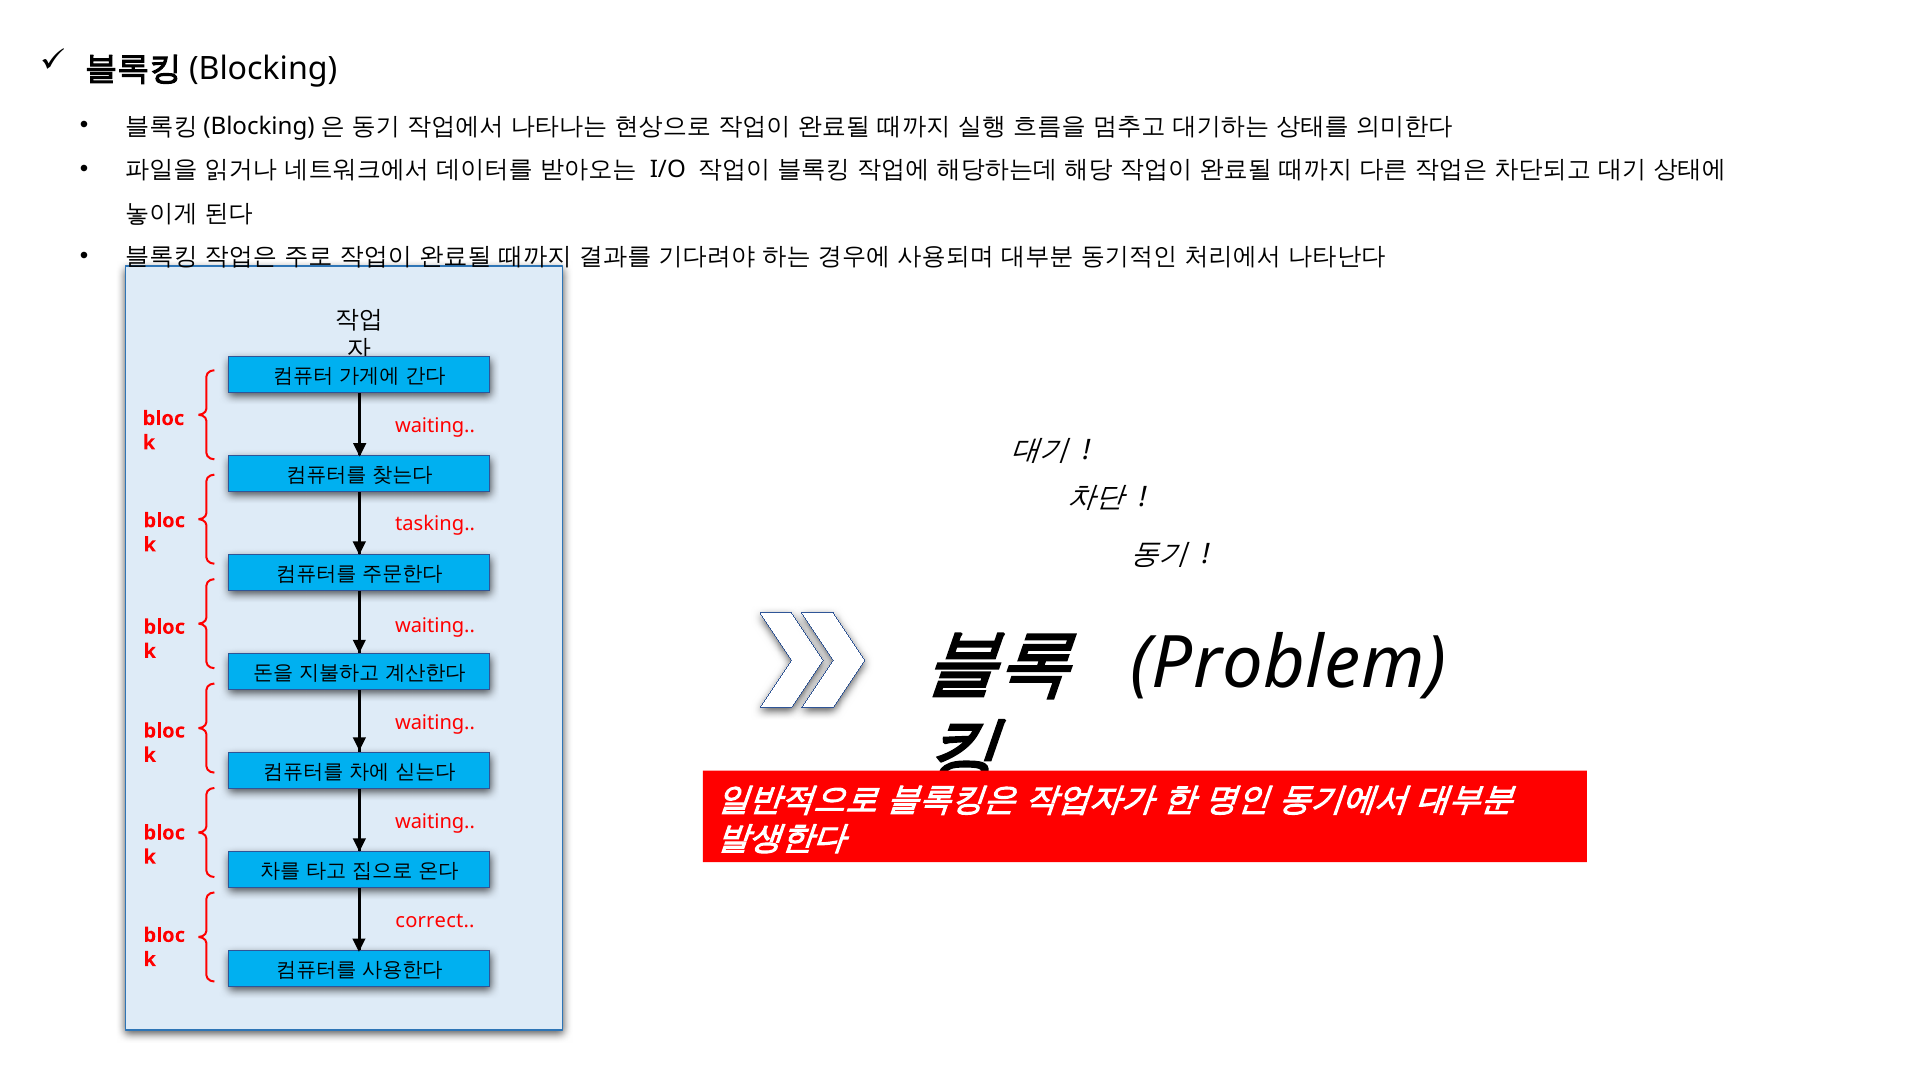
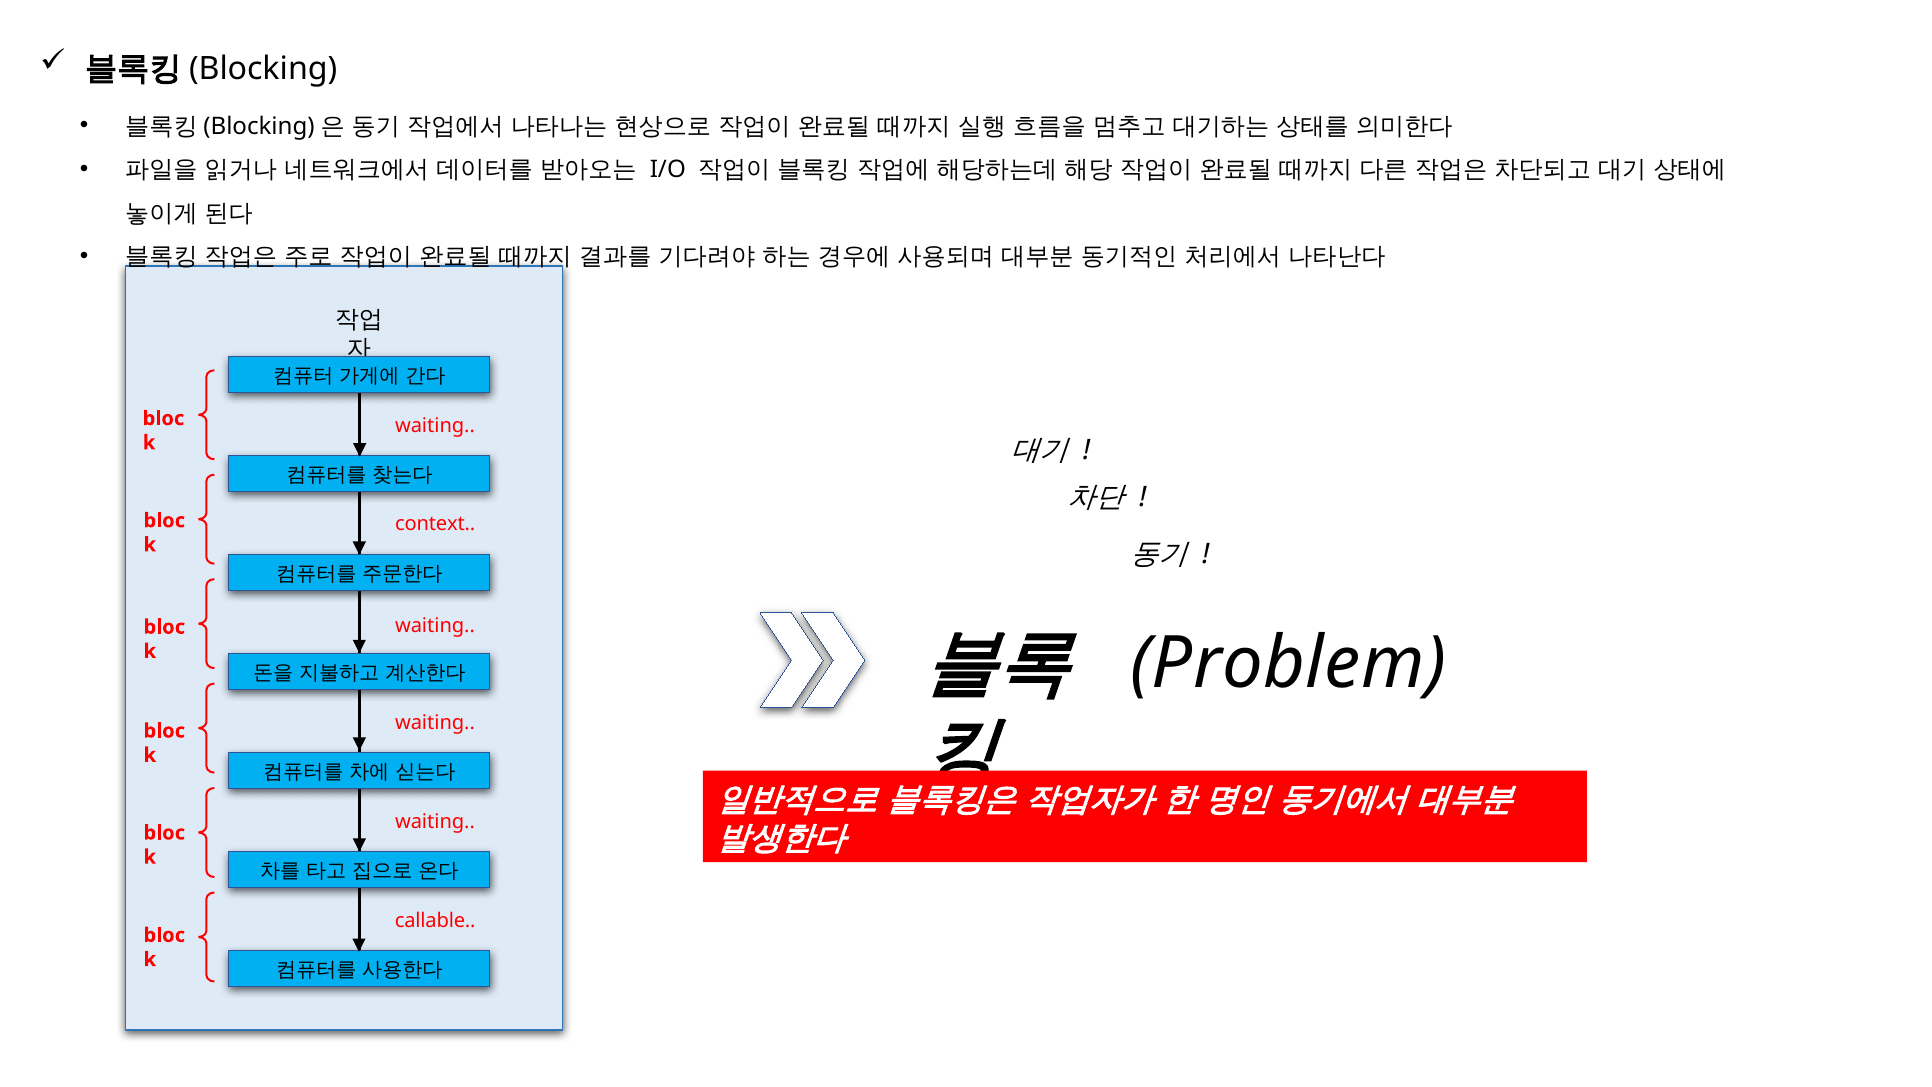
tasking: tasking -> context (435, 523)
correct: correct -> callable (435, 921)
